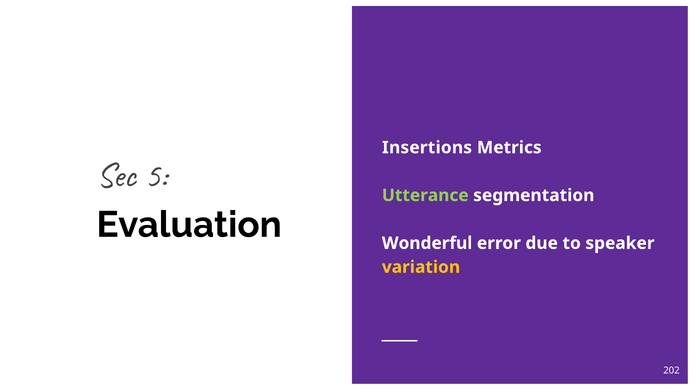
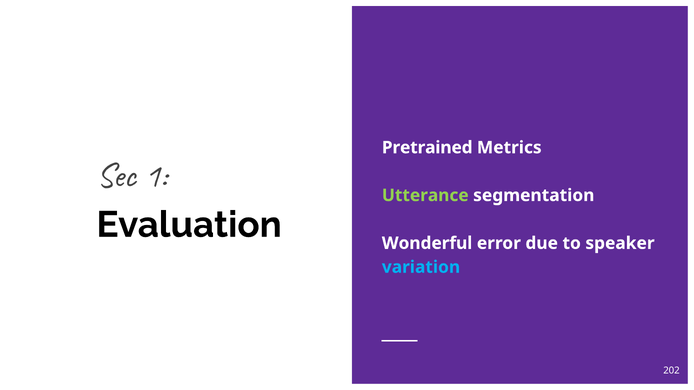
Insertions: Insertions -> Pretrained (427, 148)
5: 5 -> 1 (156, 175)
variation colour: yellow -> light blue (421, 267)
